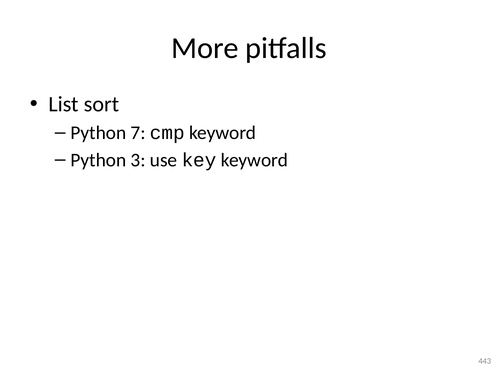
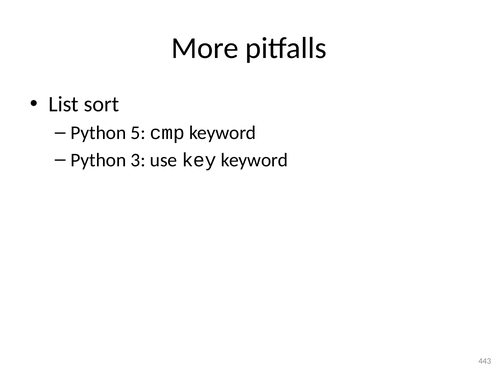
7: 7 -> 5 (138, 133)
